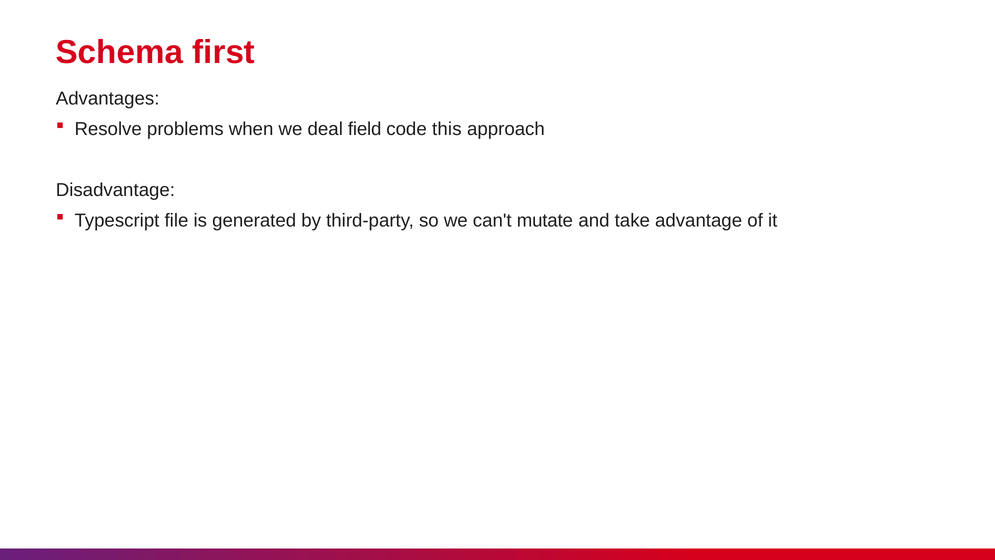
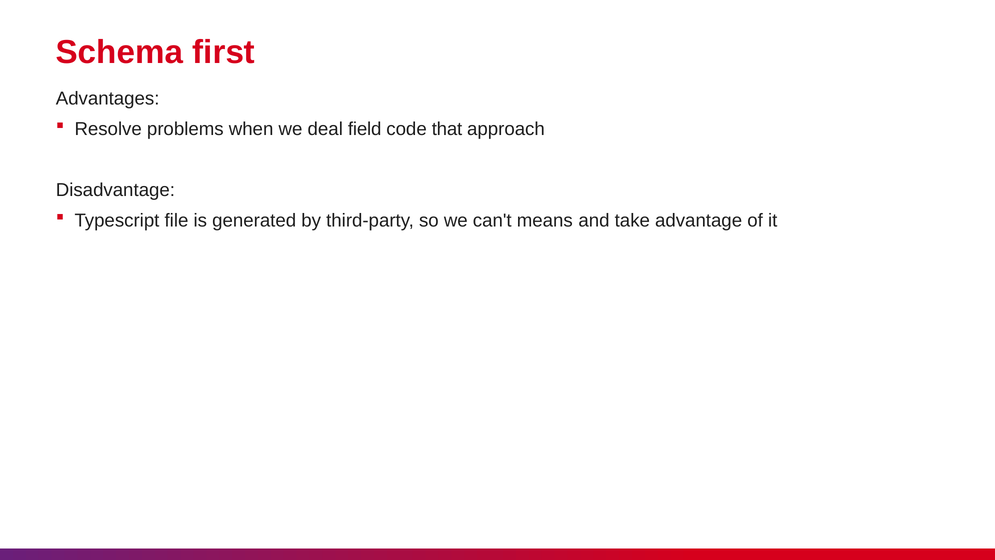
this: this -> that (447, 129)
mutate: mutate -> means (545, 220)
